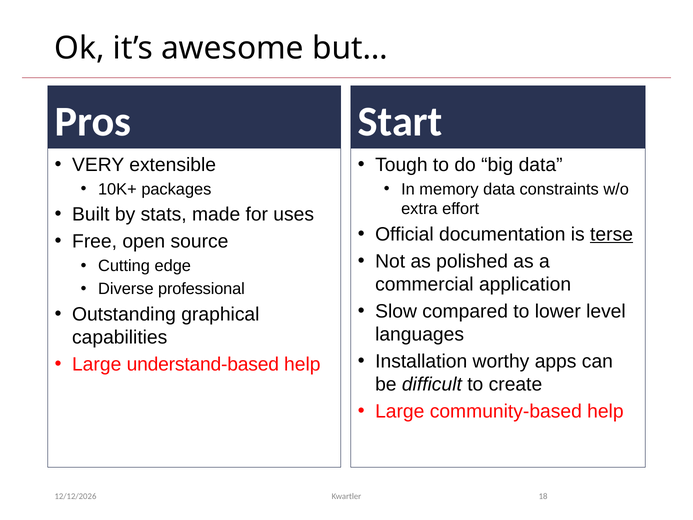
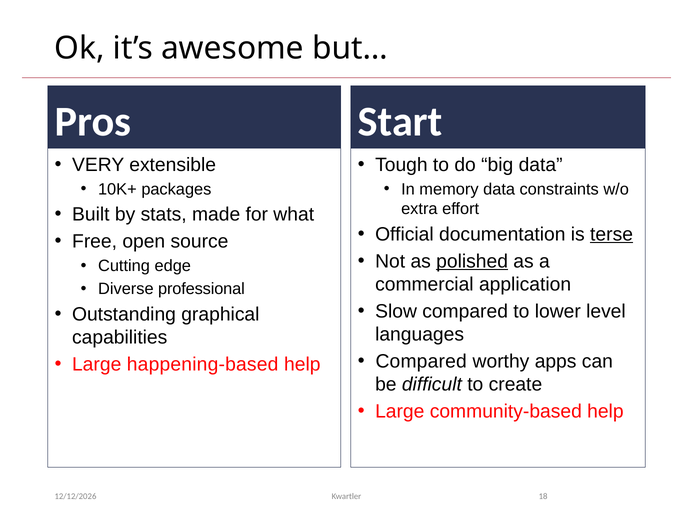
uses: uses -> what (294, 215)
polished underline: none -> present (472, 261)
Installation: Installation -> Compared (421, 361)
understand-based: understand-based -> happening-based (203, 364)
